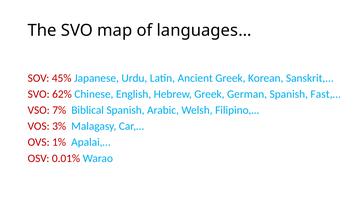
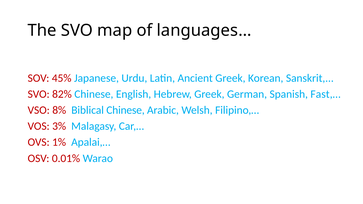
62%: 62% -> 82% (62, 94)
7%: 7% -> 8% (59, 110)
Biblical Spanish: Spanish -> Chinese (126, 110)
